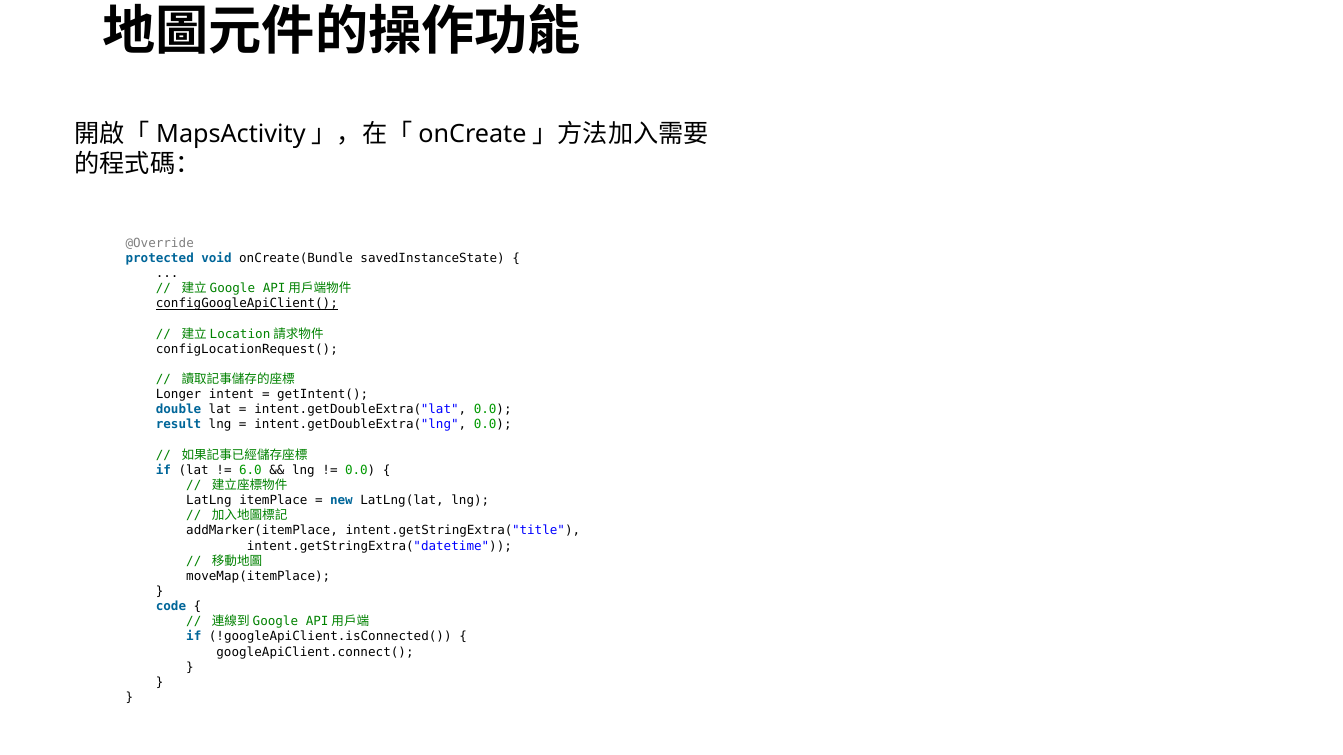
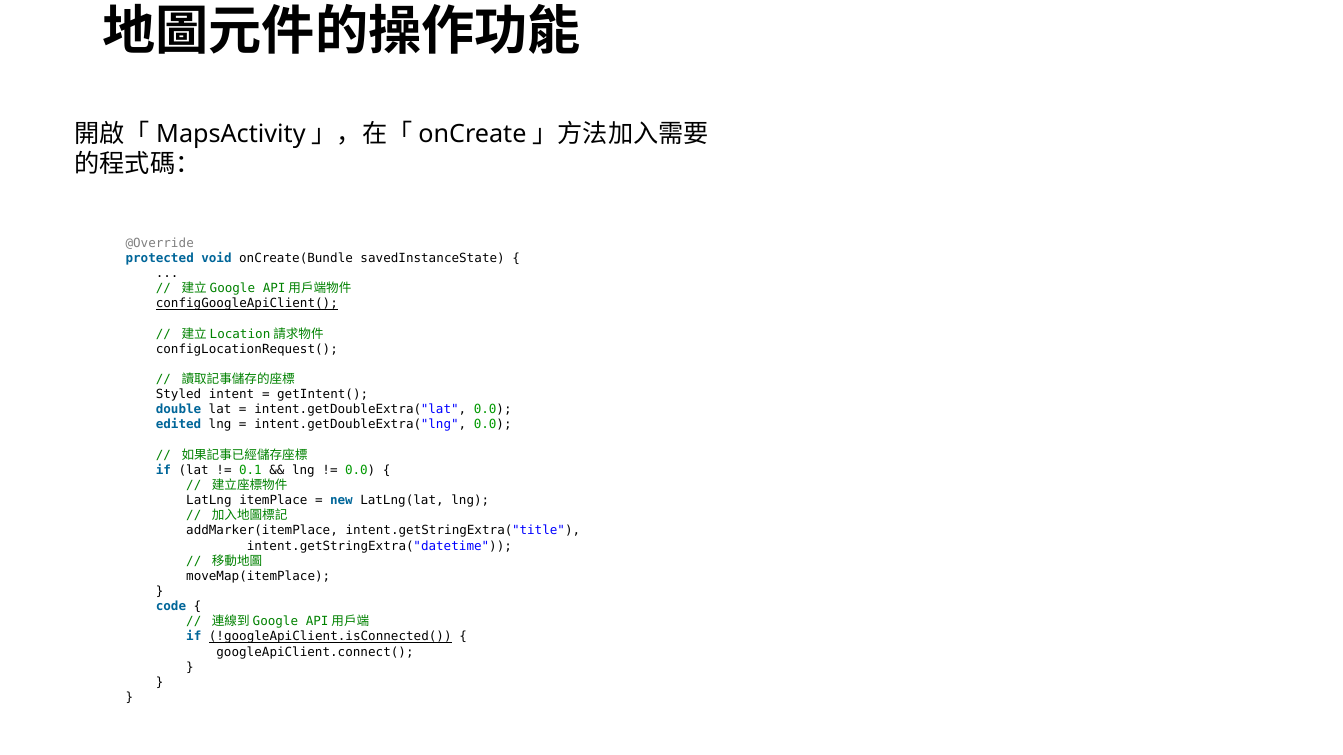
Longer: Longer -> Styled (179, 395)
result: result -> edited (179, 425)
6.0: 6.0 -> 0.1 (250, 470)
!googleApiClient.isConnected( underline: none -> present (330, 637)
